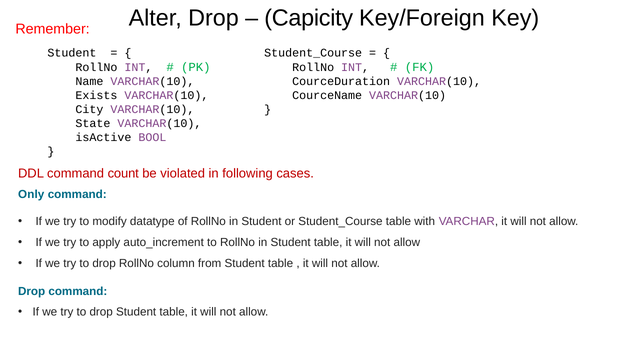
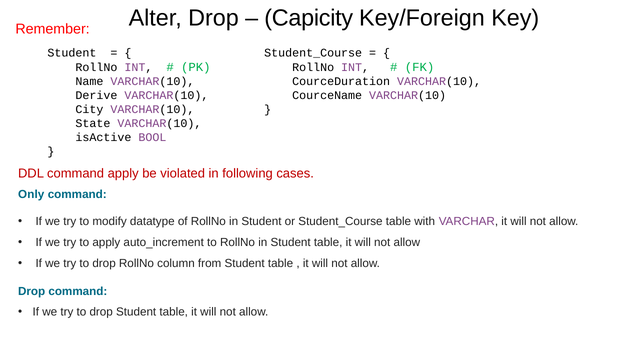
Exists: Exists -> Derive (96, 96)
command count: count -> apply (123, 173)
